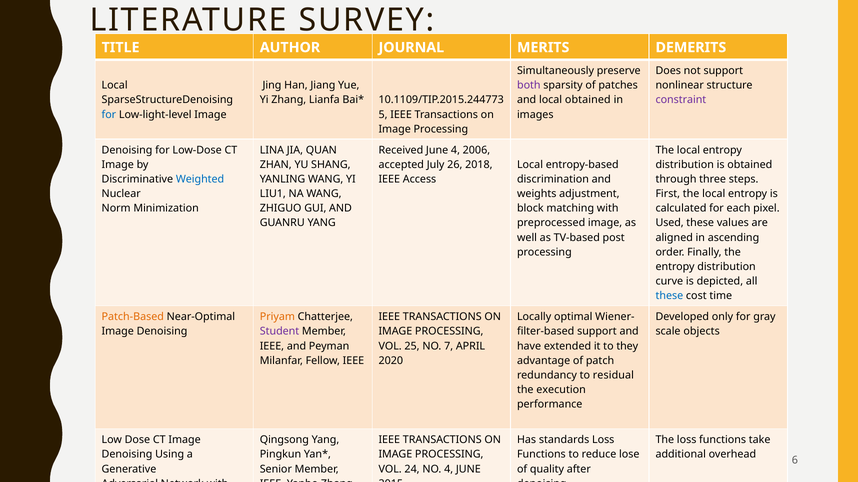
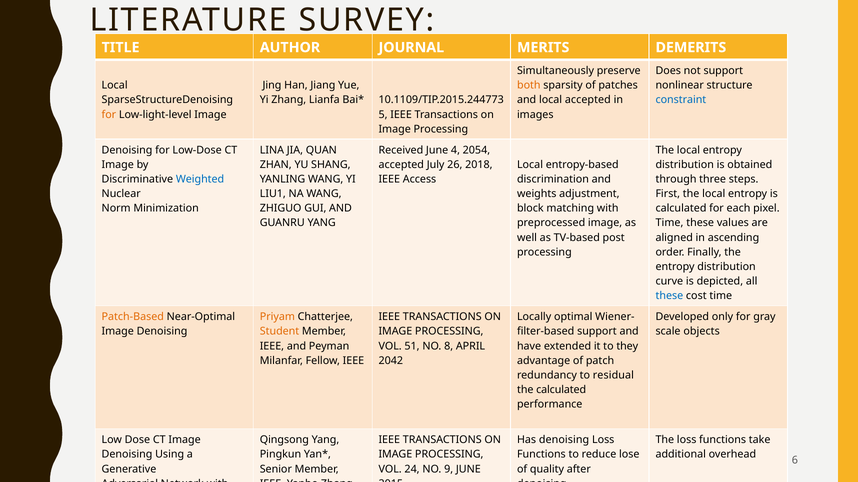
both colour: purple -> orange (529, 85)
local obtained: obtained -> accepted (588, 100)
constraint colour: purple -> blue (681, 100)
for colour: blue -> orange (109, 115)
2006: 2006 -> 2054 (476, 150)
Used: Used -> Time (670, 223)
Student colour: purple -> orange (280, 332)
25: 25 -> 51 (412, 346)
7: 7 -> 8 (449, 346)
2020: 2020 -> 2042 (391, 361)
the execution: execution -> calculated (561, 390)
Has standards: standards -> denoising (564, 440)
NO 4: 4 -> 9 (449, 470)
